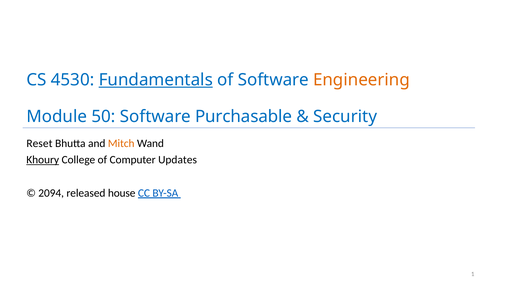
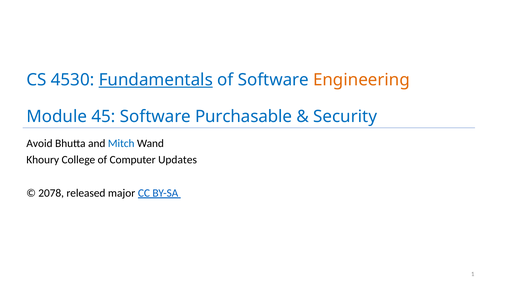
50: 50 -> 45 (103, 116)
Reset: Reset -> Avoid (39, 143)
Mitch colour: orange -> blue (121, 143)
Khoury underline: present -> none (43, 160)
2094: 2094 -> 2078 (51, 193)
house: house -> major (122, 193)
